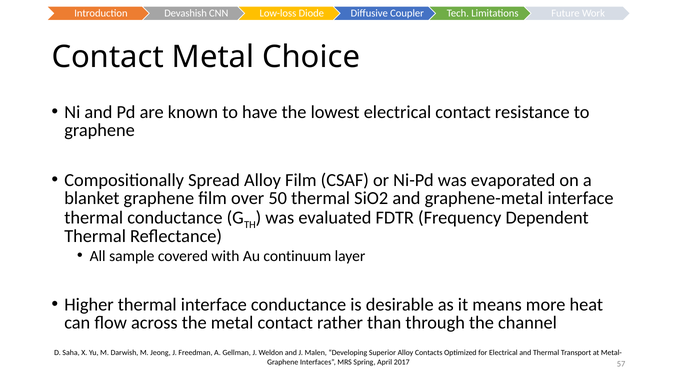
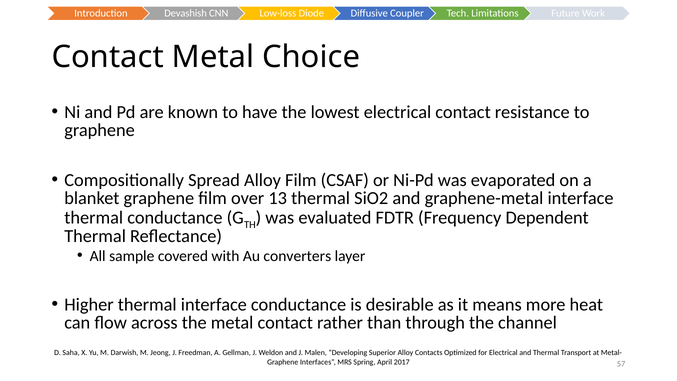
50: 50 -> 13 (278, 198)
continuum: continuum -> converters (297, 256)
